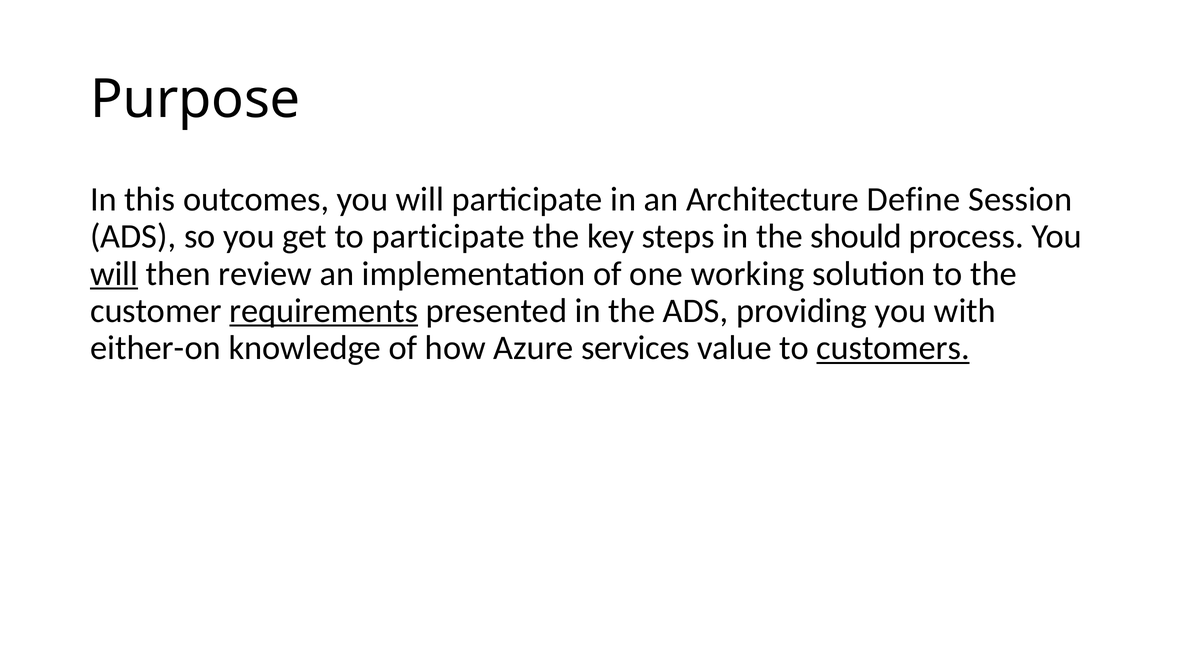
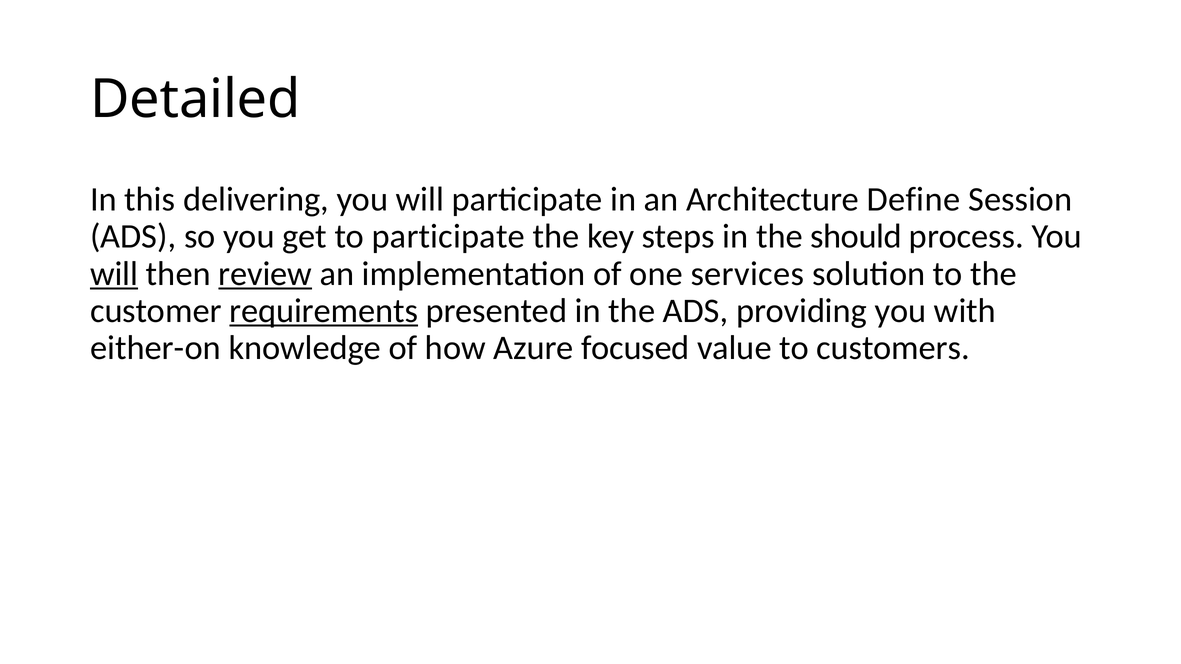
Purpose: Purpose -> Detailed (195, 99)
outcomes: outcomes -> delivering (256, 200)
review underline: none -> present (265, 274)
working: working -> services (747, 274)
services: services -> focused (635, 348)
customers underline: present -> none (893, 348)
